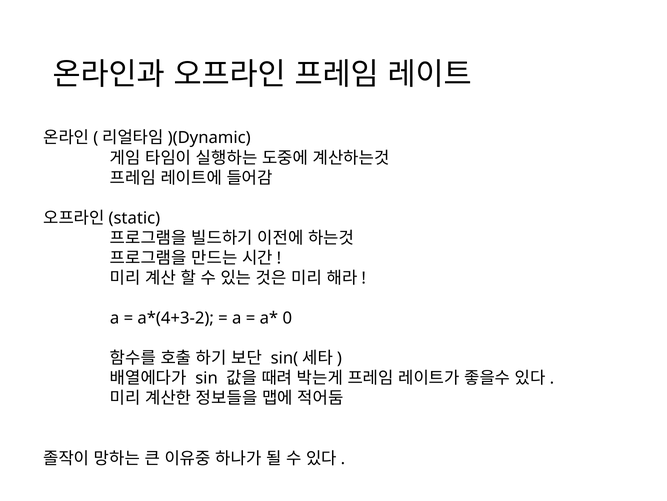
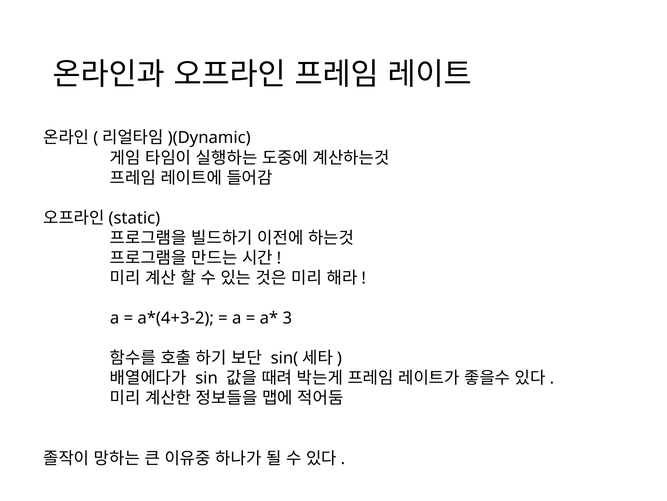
0: 0 -> 3 (287, 318)
